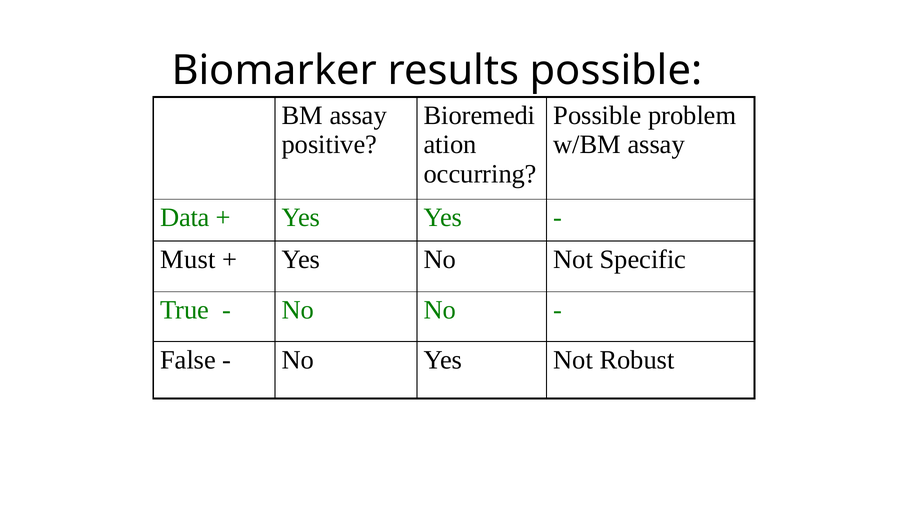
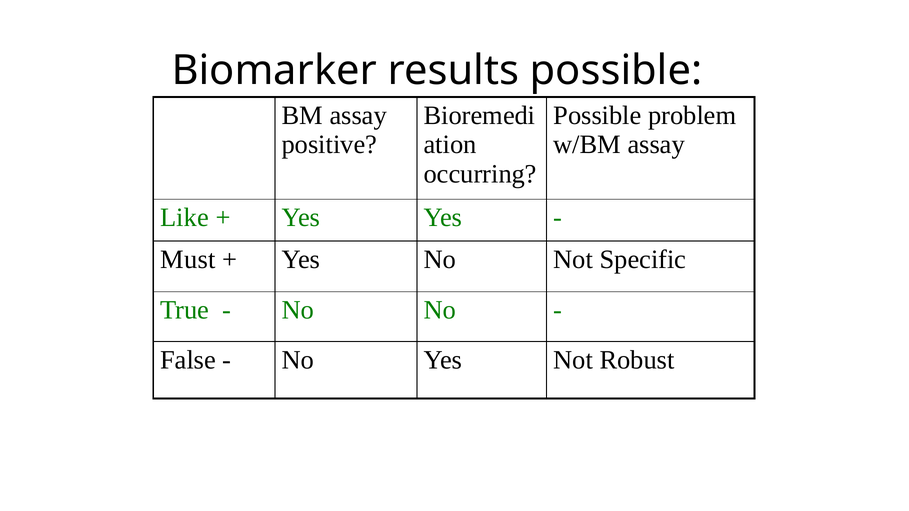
Data: Data -> Like (185, 218)
